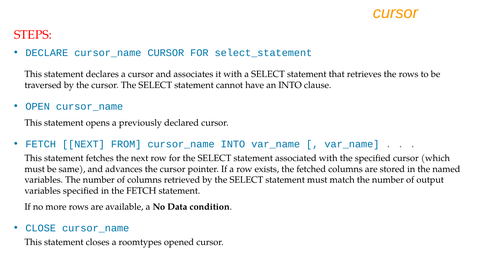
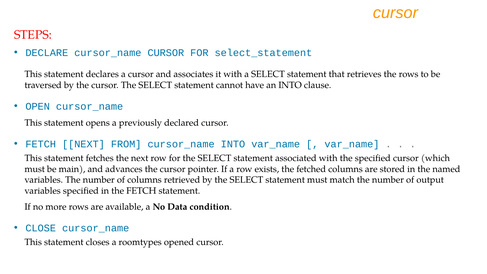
same: same -> main (72, 169)
